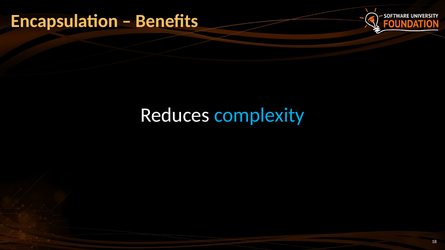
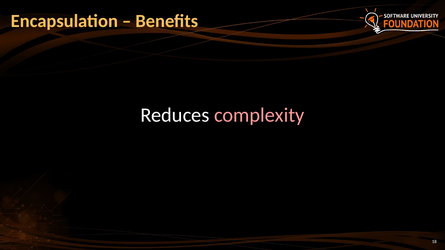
complexity colour: light blue -> pink (259, 115)
